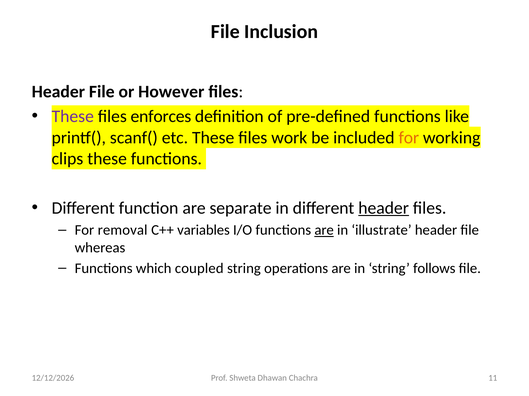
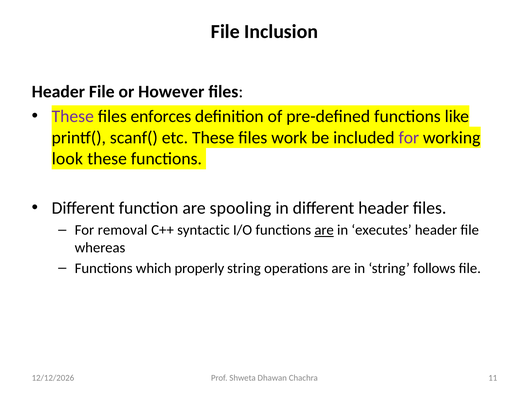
for colour: orange -> purple (409, 138)
clips: clips -> look (67, 159)
separate: separate -> spooling (240, 208)
header underline: present -> none (384, 208)
variables: variables -> syntactic (203, 231)
illustrate: illustrate -> executes (381, 231)
coupled: coupled -> properly (199, 269)
